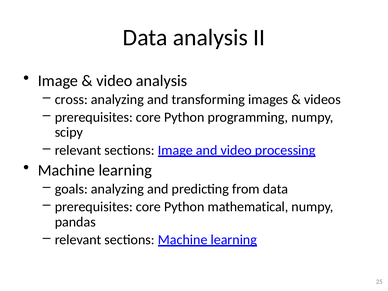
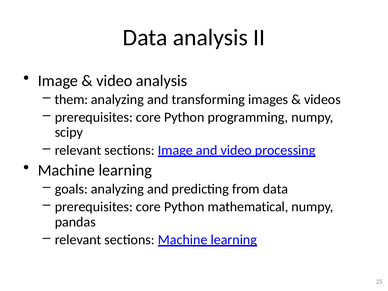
cross: cross -> them (71, 99)
